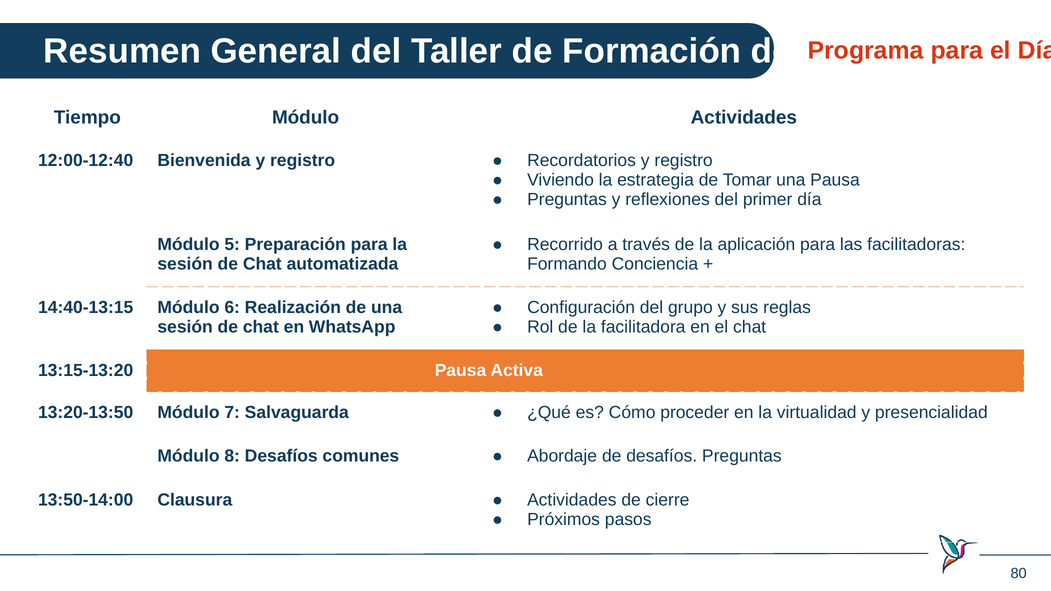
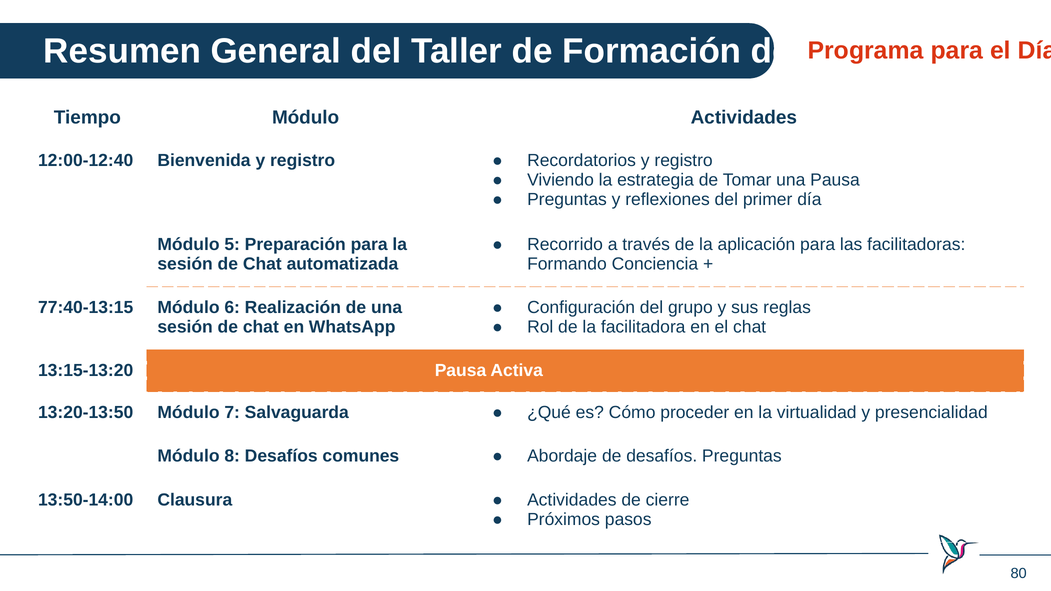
14:40-13:15: 14:40-13:15 -> 77:40-13:15 (86, 307)
